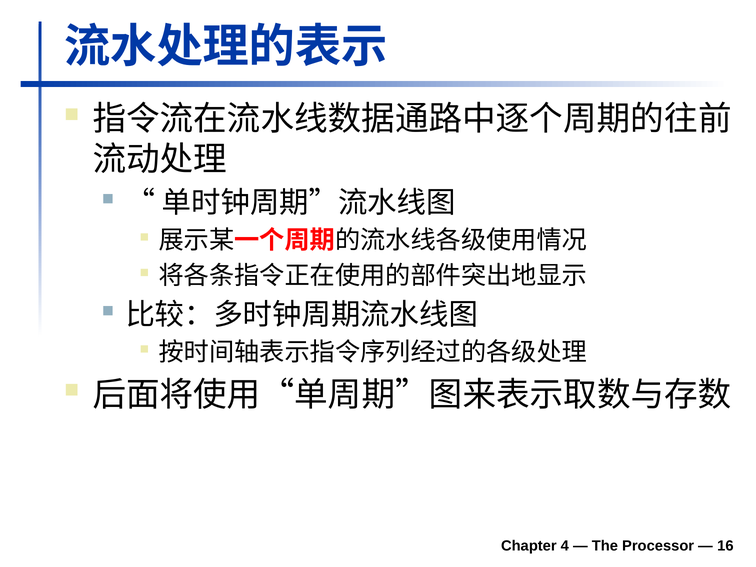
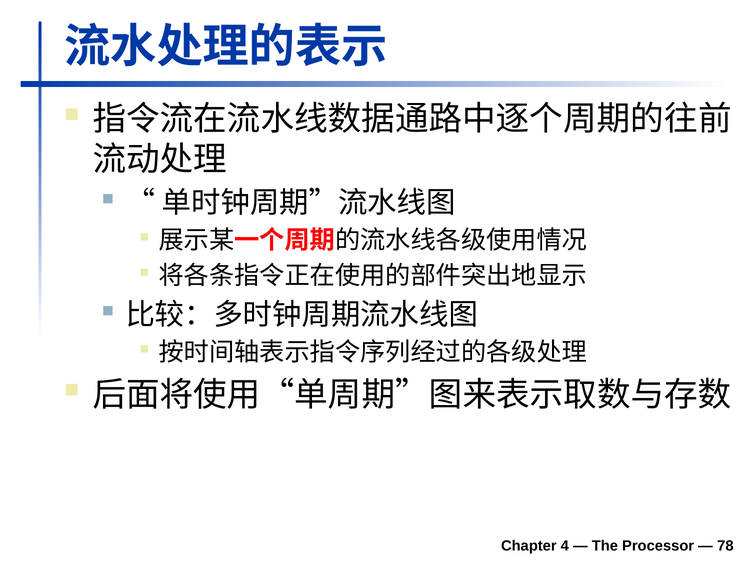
16: 16 -> 78 (725, 546)
